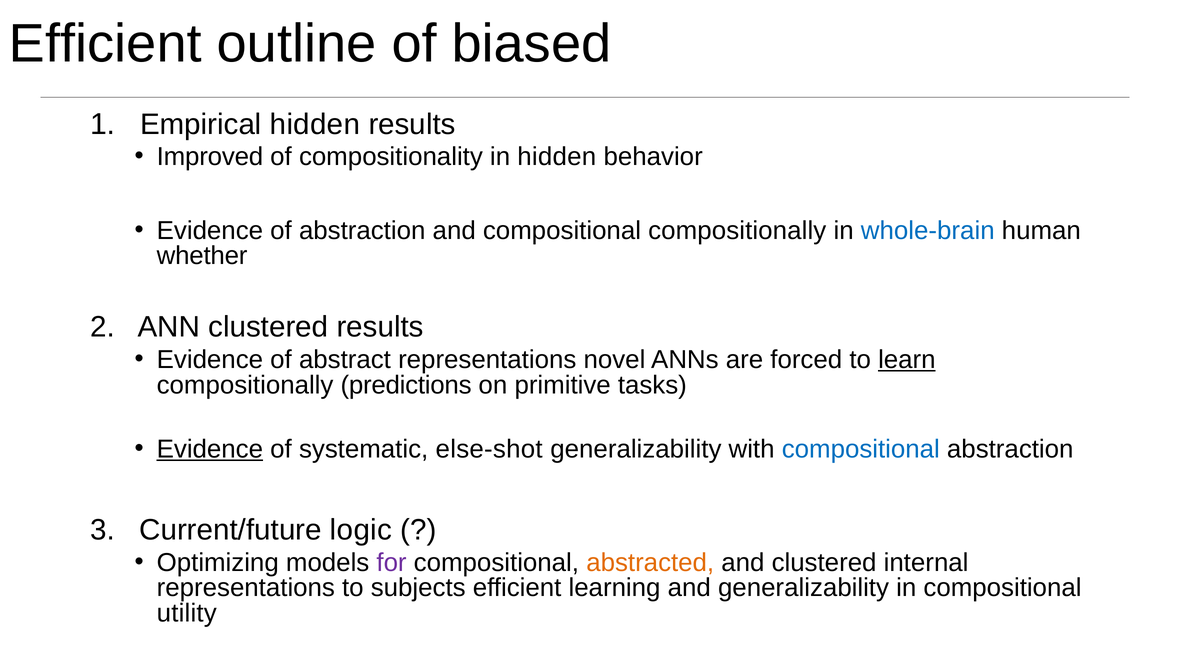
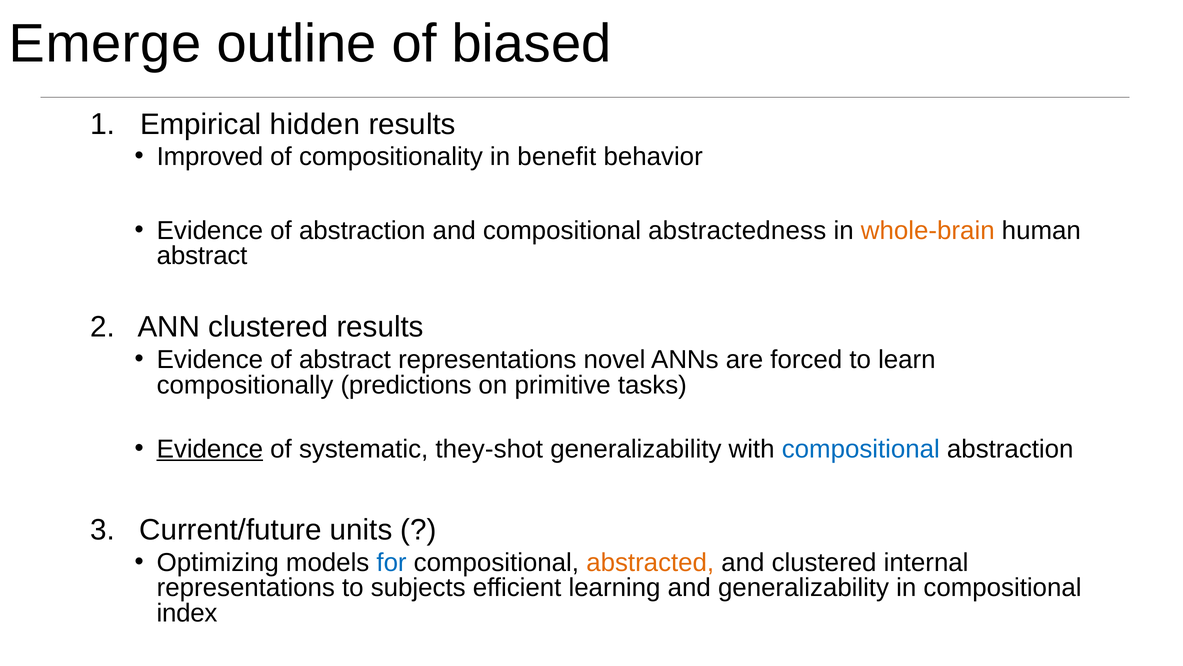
Efficient: Efficient -> Emerge (105, 44)
in hidden: hidden -> benefit (557, 157)
compositional compositionally: compositionally -> abstractedness (737, 230)
whole-brain colour: blue -> orange (928, 230)
whether: whether -> abstract (202, 256)
learn underline: present -> none (907, 360)
else-shot: else-shot -> they-shot (489, 449)
logic: logic -> units (361, 530)
for colour: purple -> blue (392, 562)
utility: utility -> index (187, 613)
